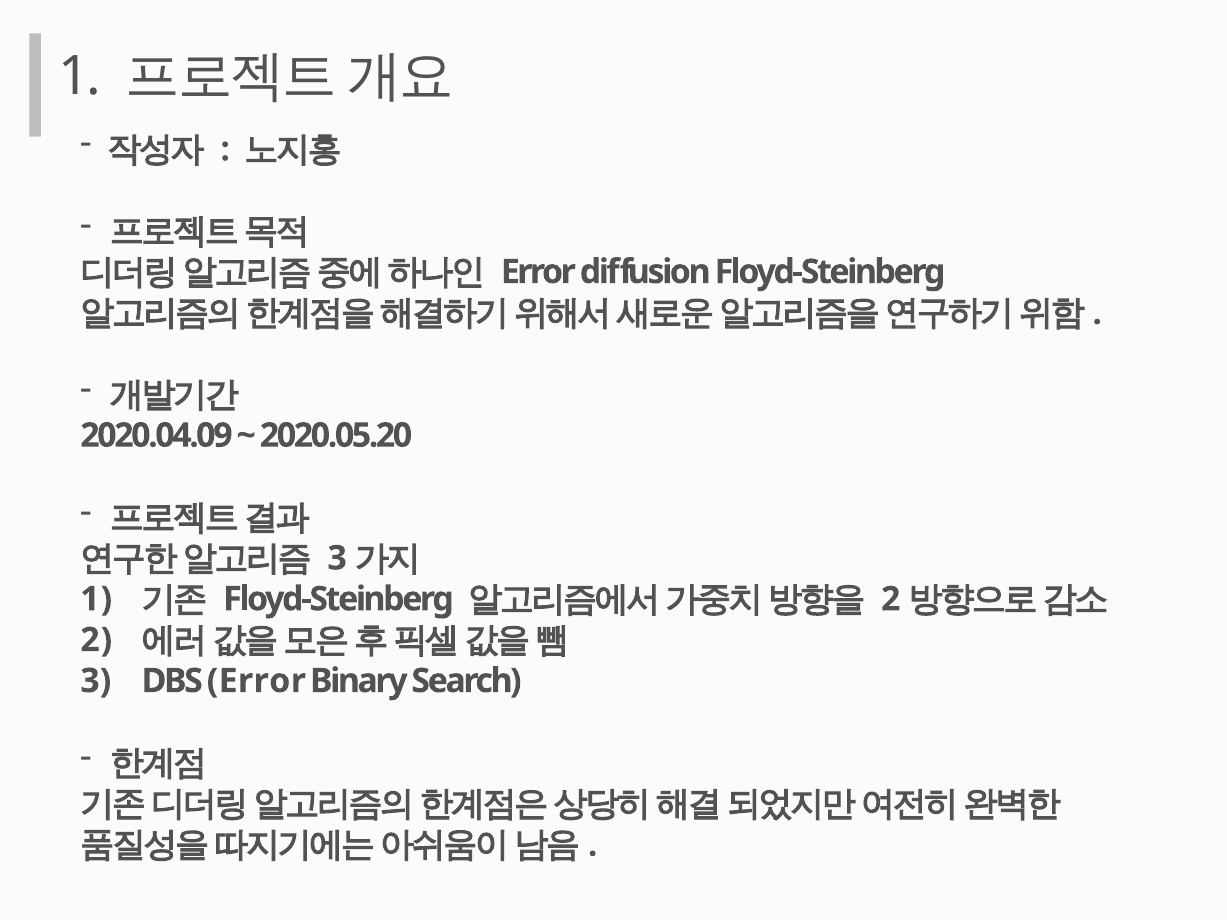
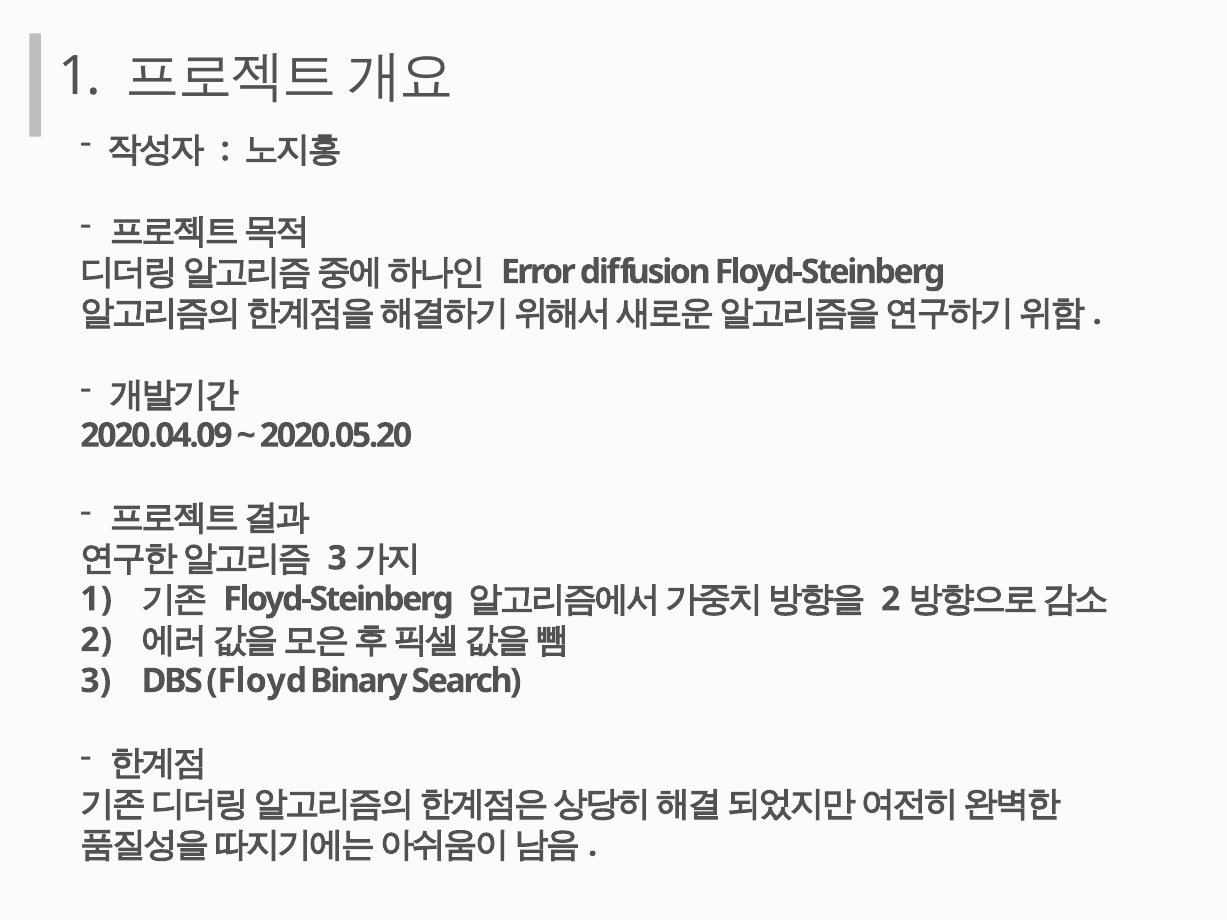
DBS Error: Error -> Floyd (257, 681)
